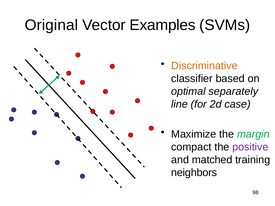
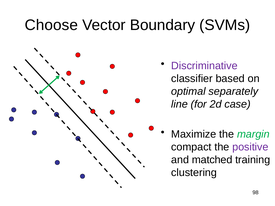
Original: Original -> Choose (51, 25)
Examples: Examples -> Boundary (162, 25)
Discriminative colour: orange -> purple (204, 66)
neighbors: neighbors -> clustering (194, 173)
